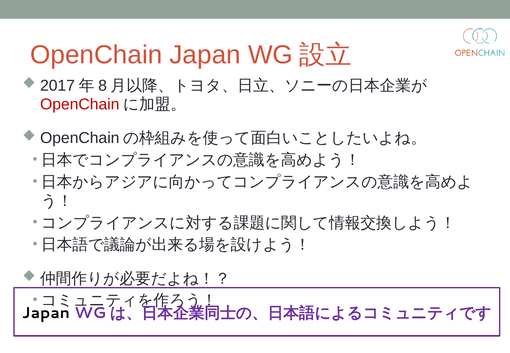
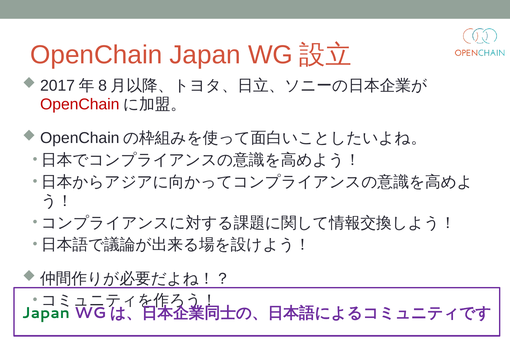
Japan colour: black -> green (46, 313)
